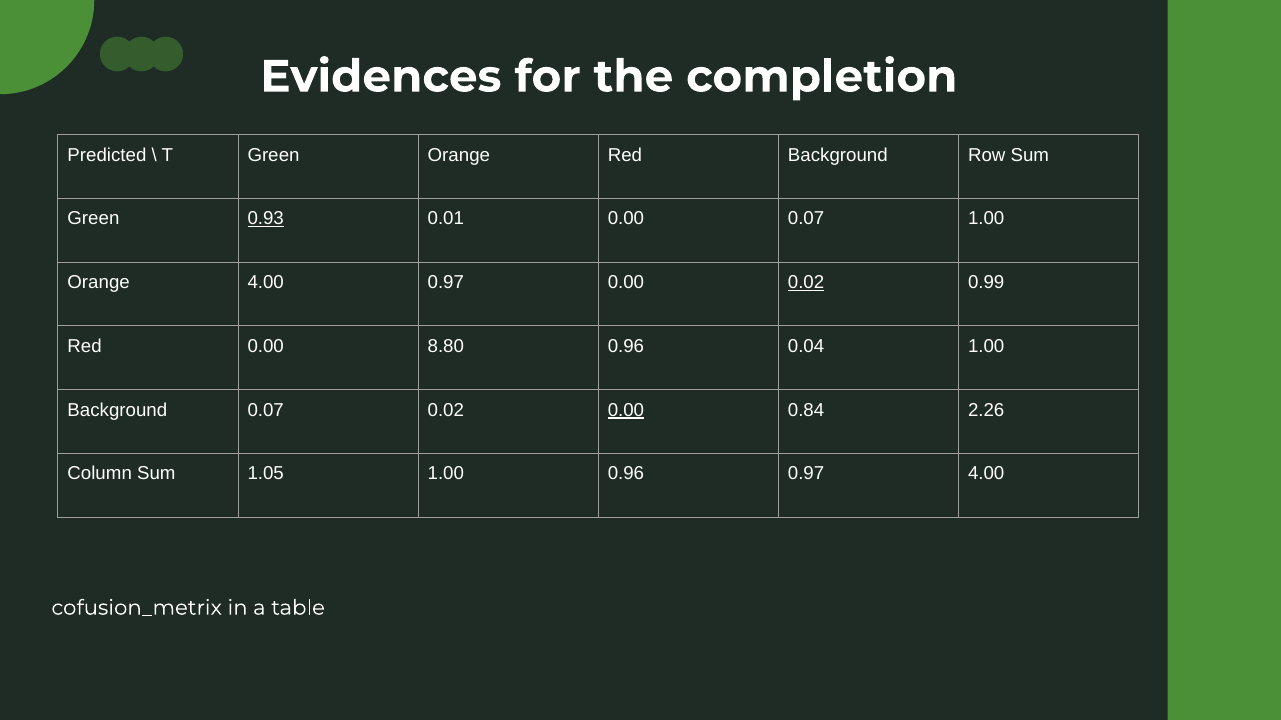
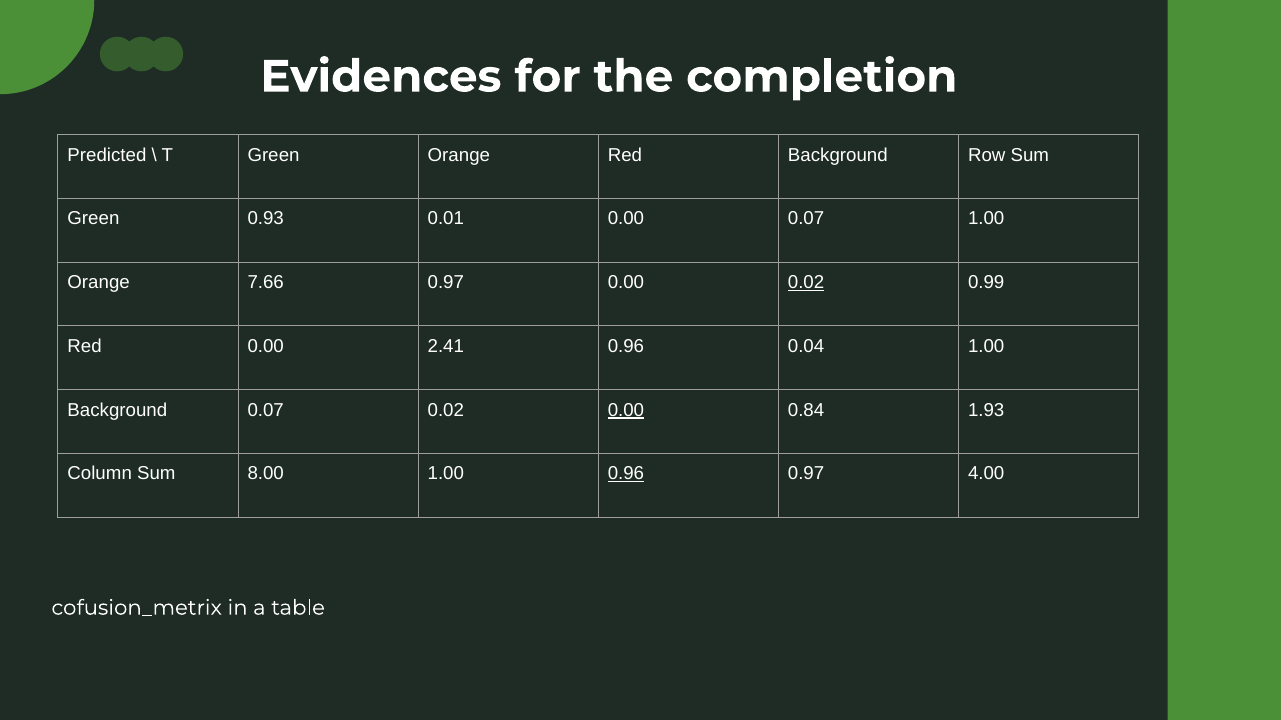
0.93 underline: present -> none (266, 219)
Orange 4.00: 4.00 -> 7.66 (266, 283)
8.80: 8.80 -> 2.41 (446, 346)
2.26: 2.26 -> 1.93 (986, 410)
1.05: 1.05 -> 8.00 (266, 474)
0.96 underline: none -> present (626, 474)
